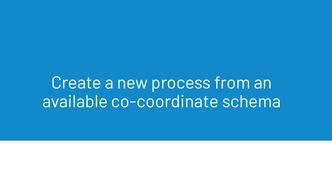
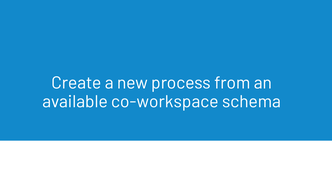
co-coordinate: co-coordinate -> co-workspace (165, 102)
